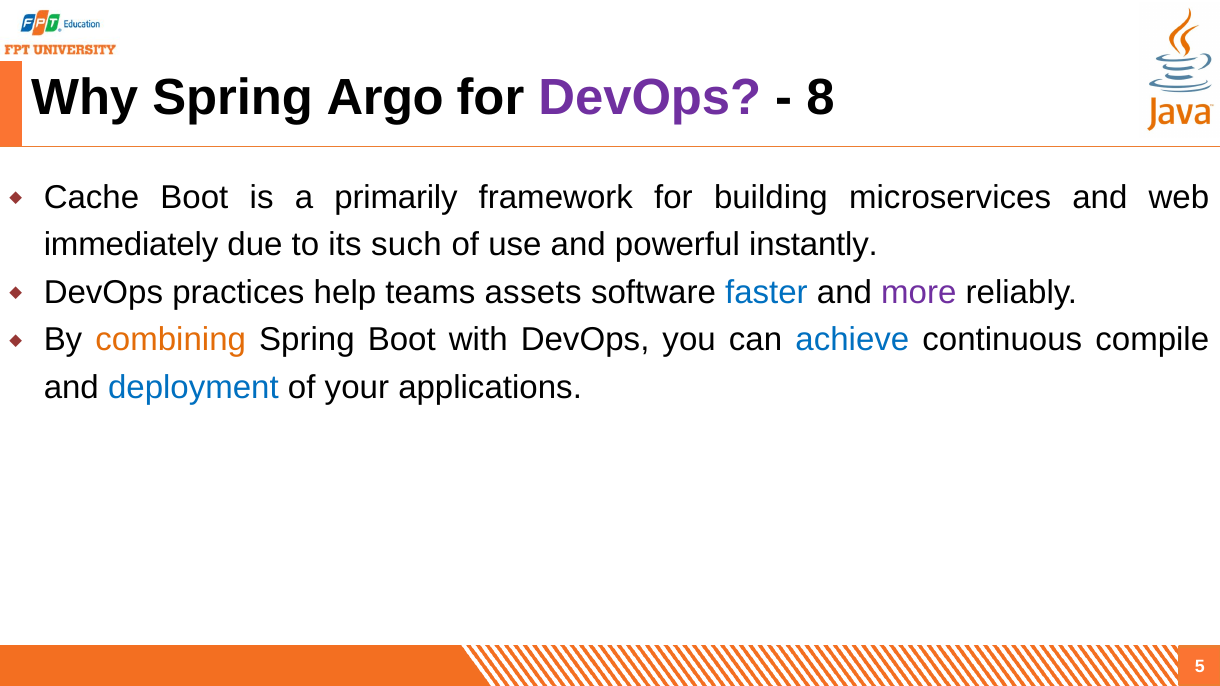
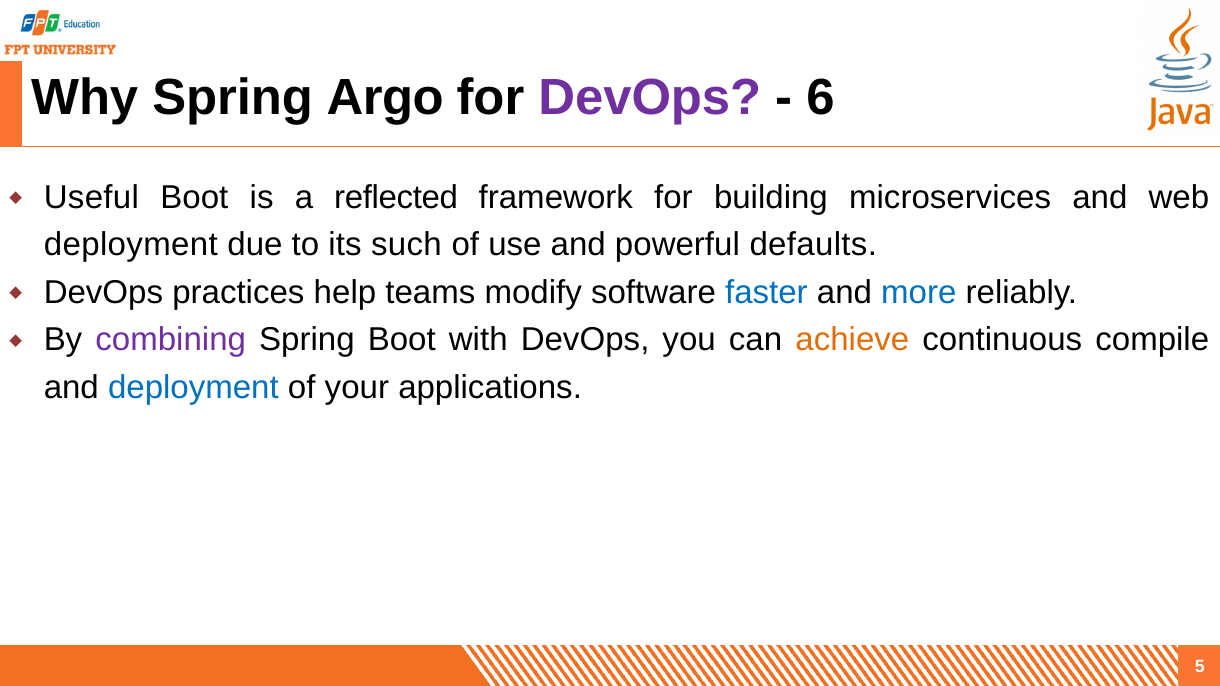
8: 8 -> 6 (820, 98)
Cache: Cache -> Useful (91, 197)
primarily: primarily -> reflected (396, 197)
immediately: immediately -> deployment (131, 245)
instantly: instantly -> defaults (813, 245)
assets: assets -> modify (533, 293)
more colour: purple -> blue (919, 293)
combining colour: orange -> purple (171, 340)
achieve colour: blue -> orange (852, 340)
